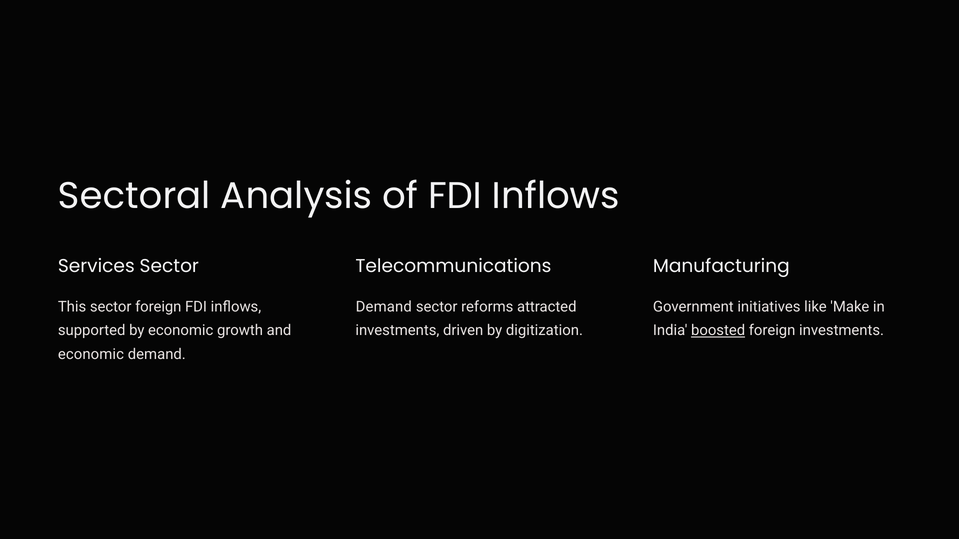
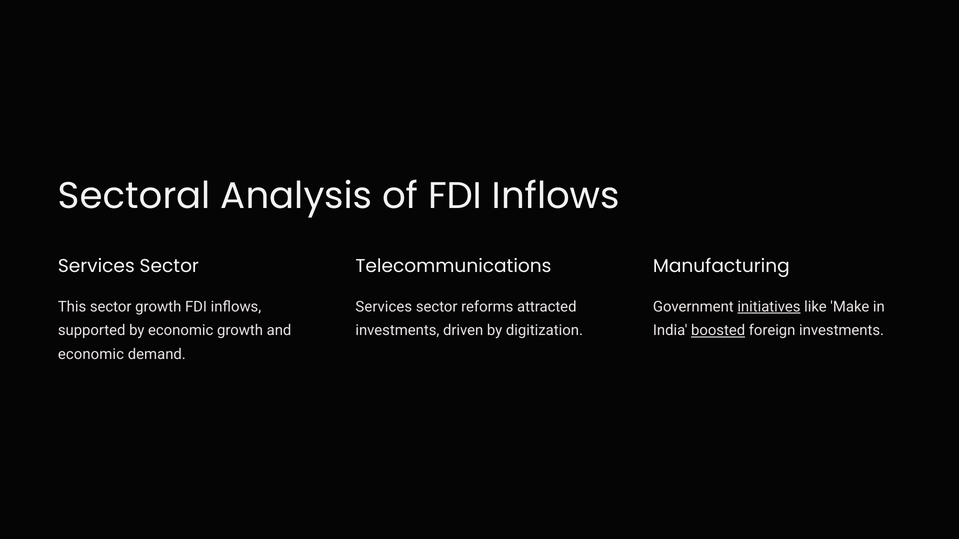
sector foreign: foreign -> growth (158, 307)
Demand: Demand -> Services (384, 307)
initiatives underline: none -> present (769, 307)
